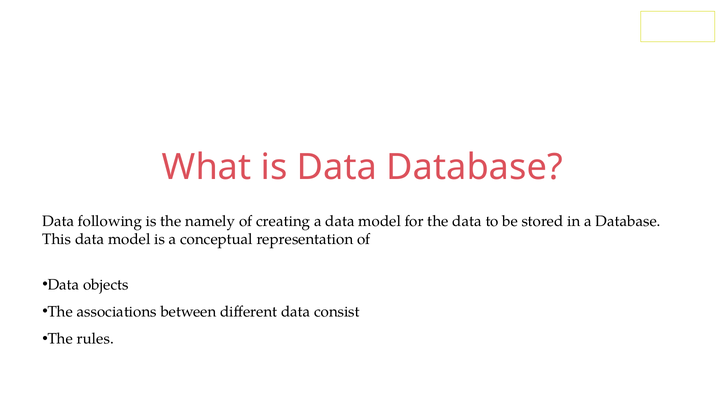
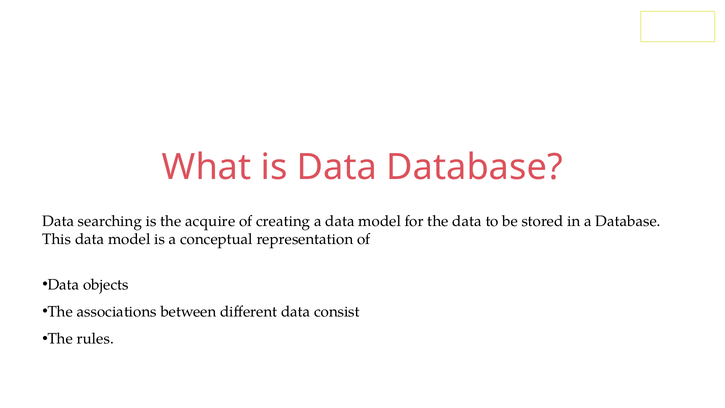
following: following -> searching (110, 221)
namely: namely -> acquire (210, 221)
